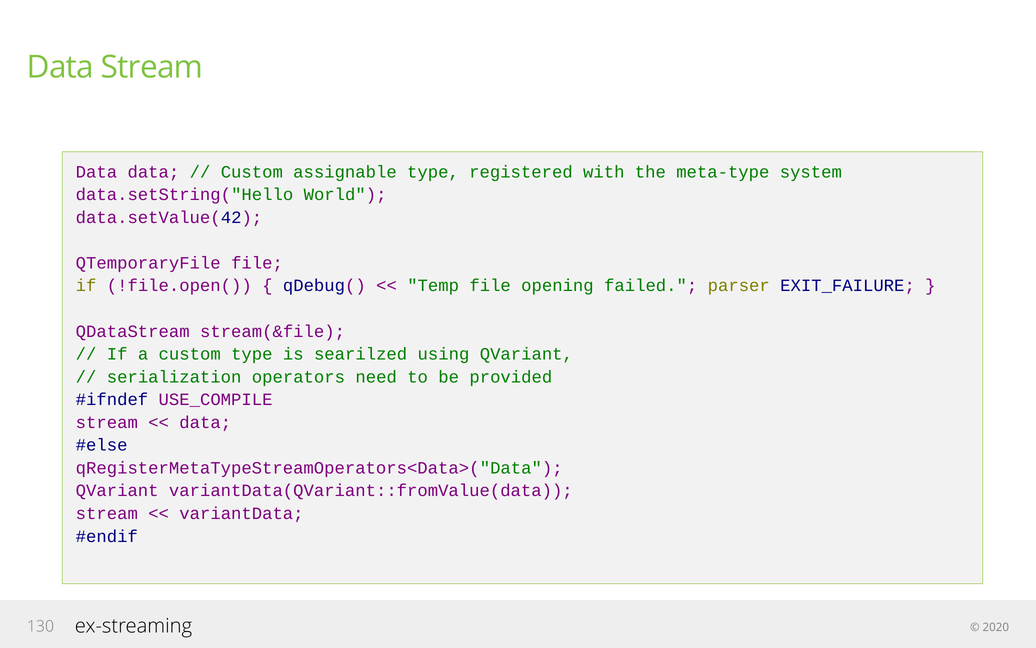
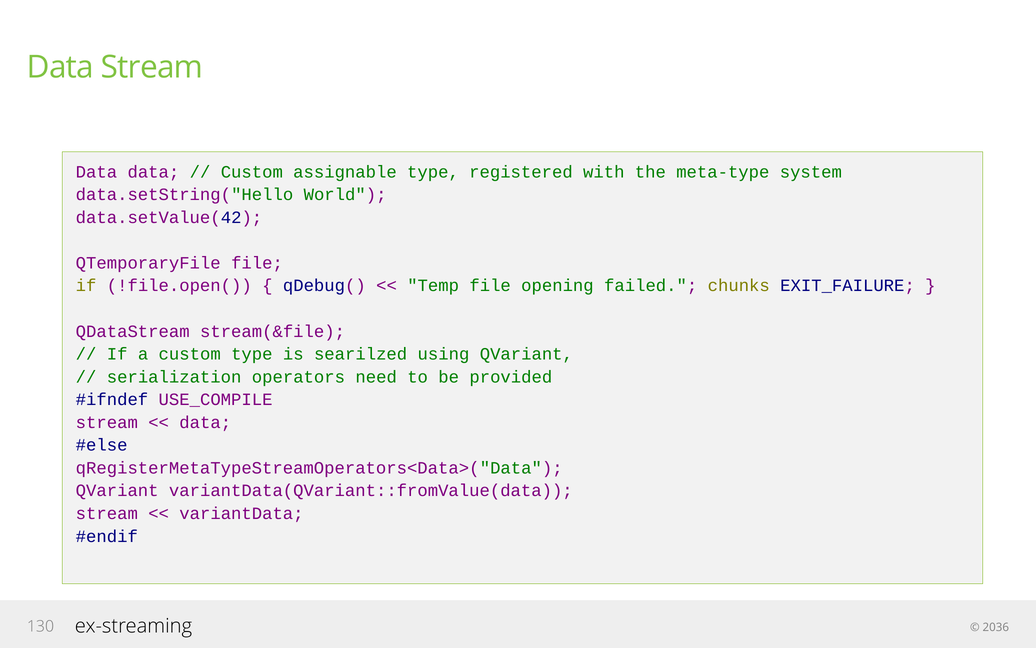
parser: parser -> chunks (739, 286)
2020: 2020 -> 2036 (996, 627)
